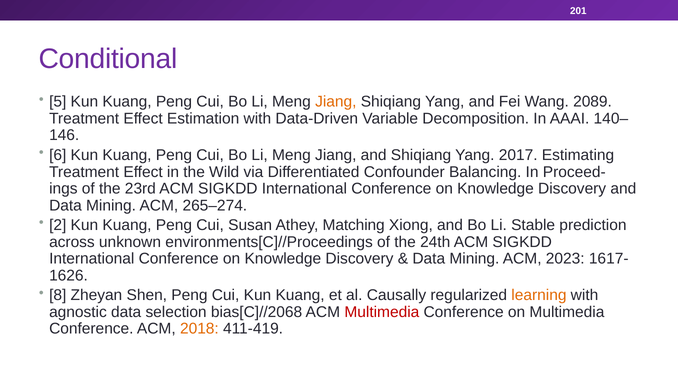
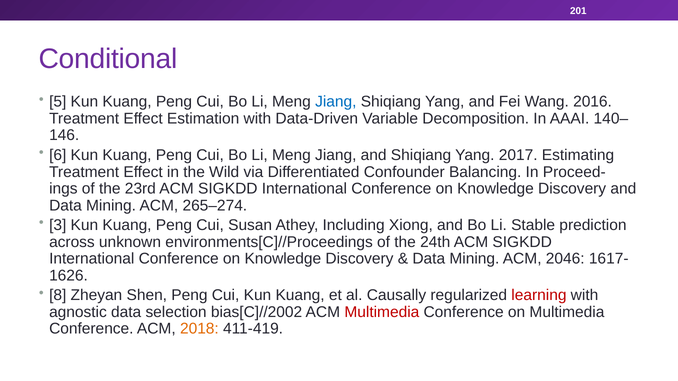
Jiang colour: orange -> blue (336, 102)
2089: 2089 -> 2016 (593, 102)
2: 2 -> 3 (58, 225)
Matching: Matching -> Including (354, 225)
2023: 2023 -> 2046 (565, 259)
learning colour: orange -> red (539, 296)
bias[C]//2068: bias[C]//2068 -> bias[C]//2002 (257, 312)
